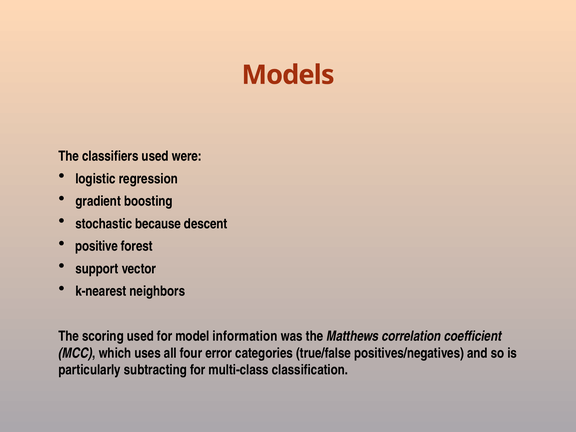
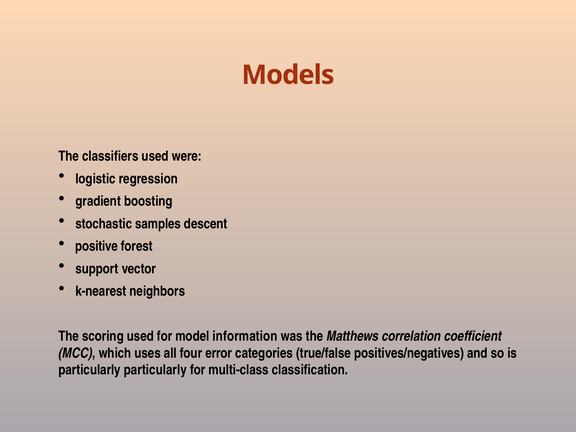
because: because -> samples (158, 224)
particularly subtracting: subtracting -> particularly (155, 370)
